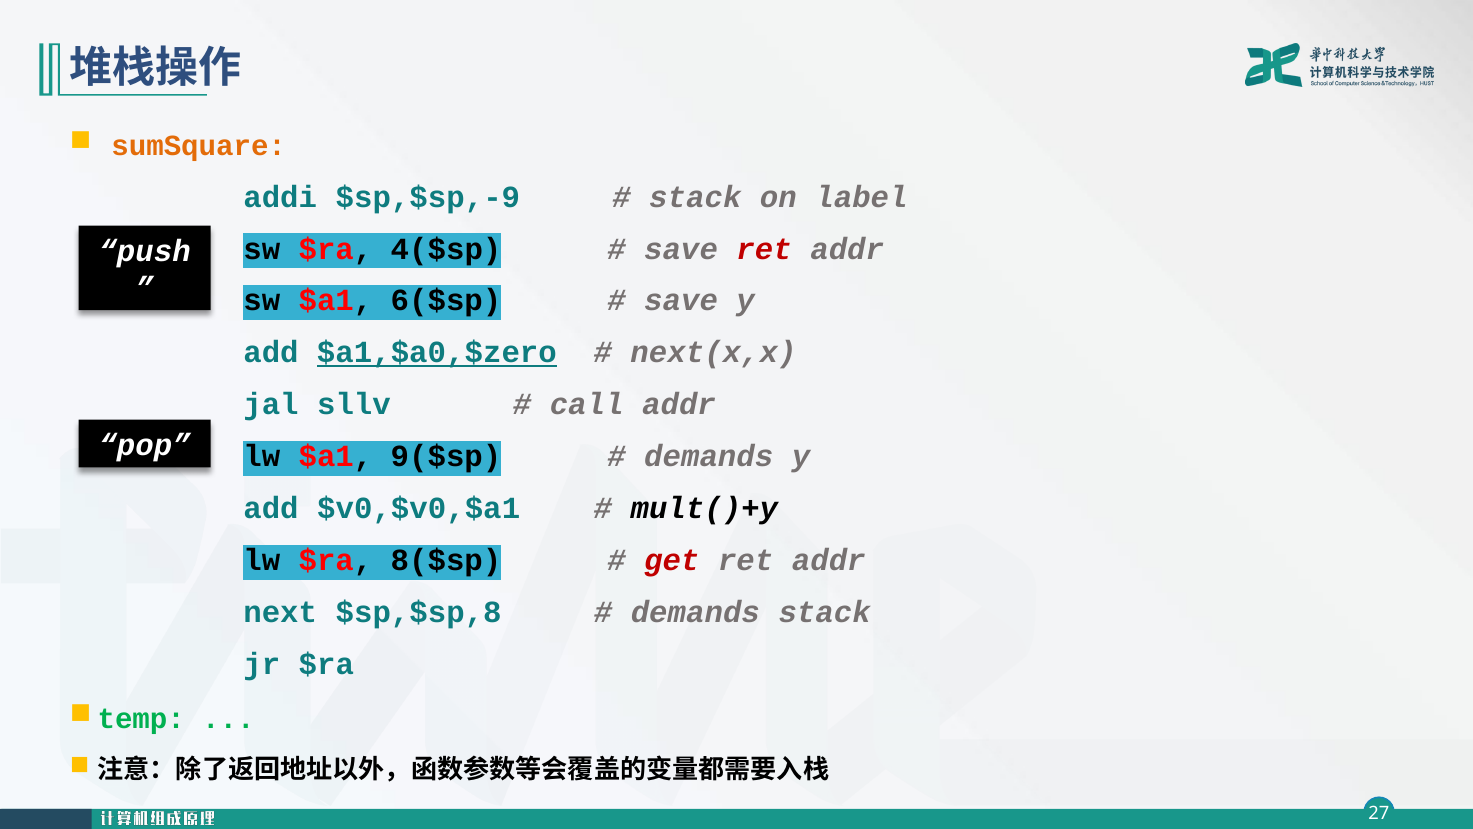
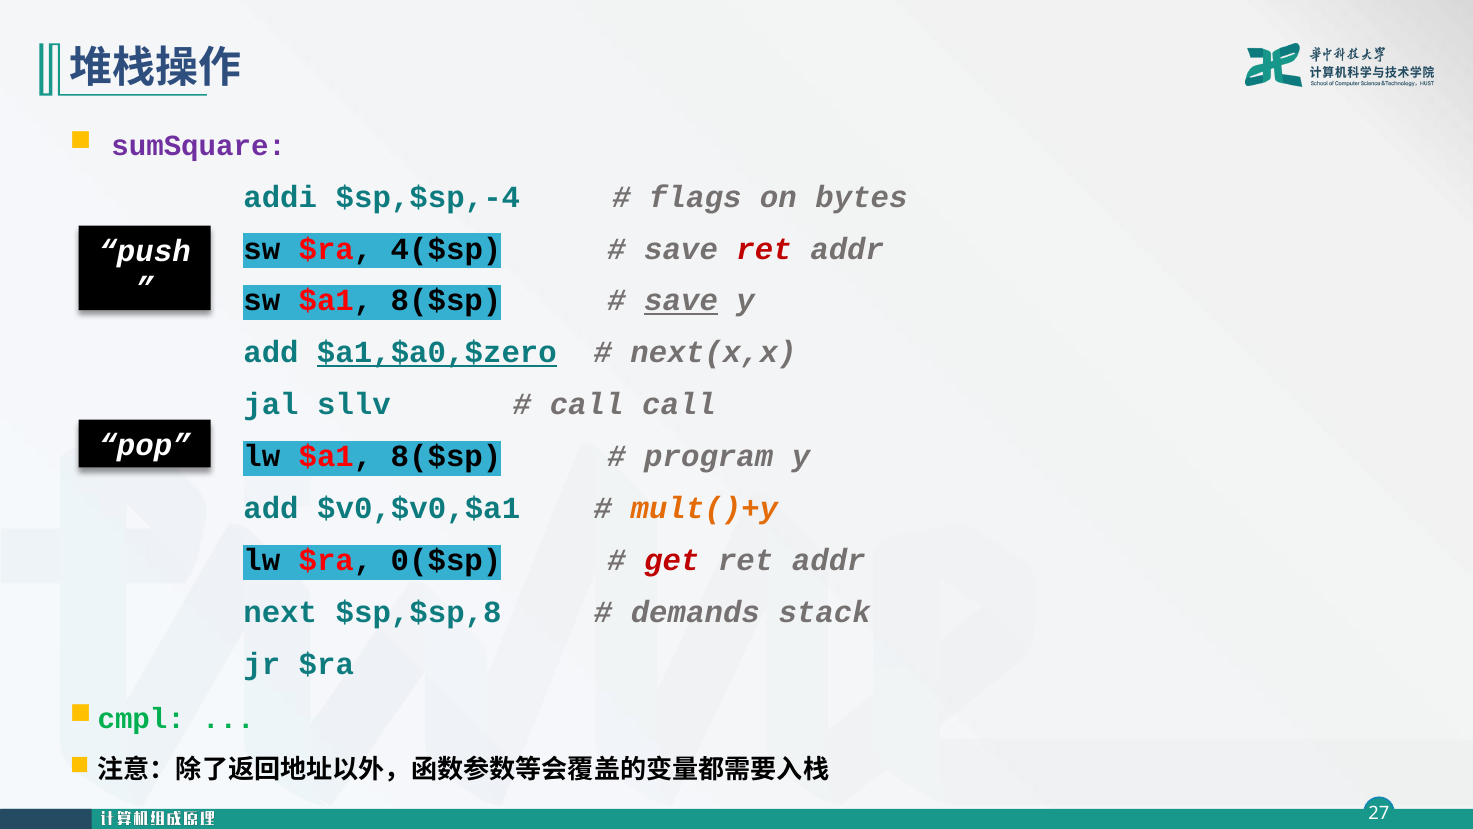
sumSquare colour: orange -> purple (199, 146)
$sp,$sp,-9: $sp,$sp,-9 -> $sp,$sp,-4 (428, 197)
stack: stack -> flags (695, 197)
label: label -> bytes (861, 197)
sw $a1 6($sp: 6($sp -> 8($sp (446, 301)
save underline: none -> present (681, 301)
call addr: addr -> call (679, 404)
lw $a1 9($sp: 9($sp -> 8($sp (446, 456)
demands: demands -> program (709, 456)
mult()+y colour: black -> orange (704, 508)
8($sp: 8($sp -> 0($sp (446, 560)
temp: temp -> cmpl (141, 718)
